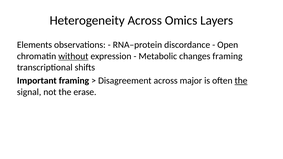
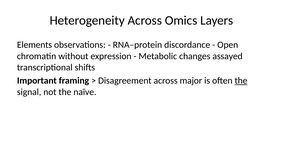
without underline: present -> none (73, 56)
changes framing: framing -> assayed (228, 56)
erase: erase -> naïve (85, 92)
